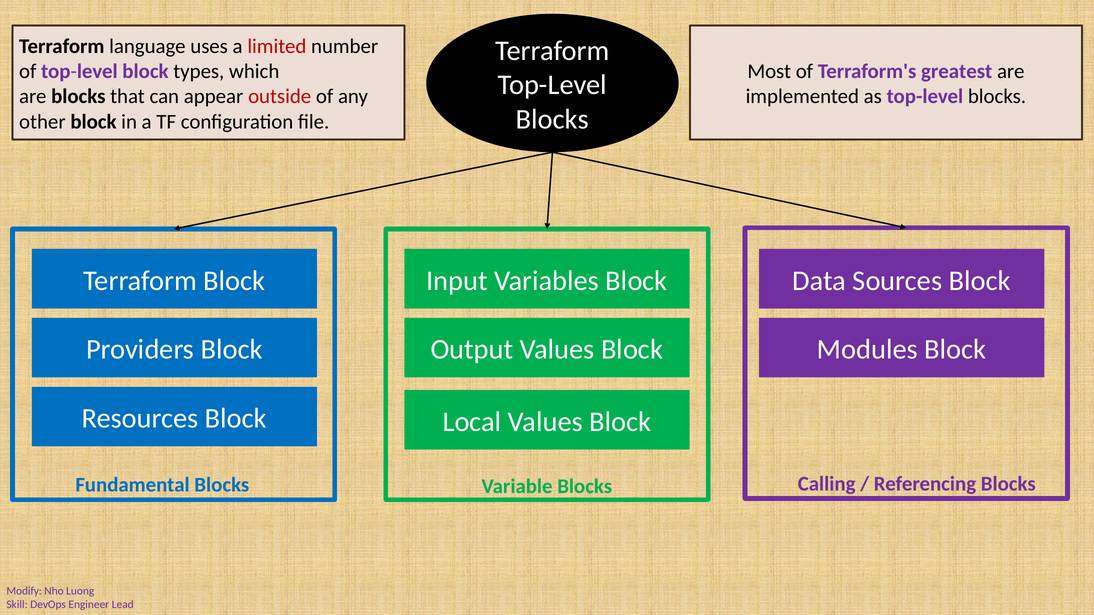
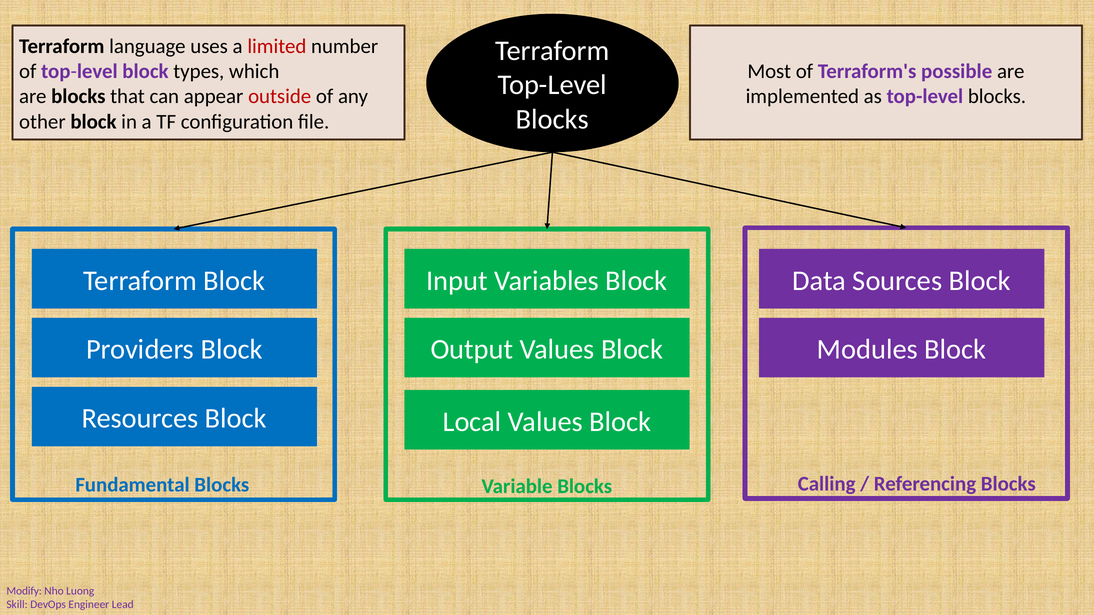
greatest: greatest -> possible (957, 72)
